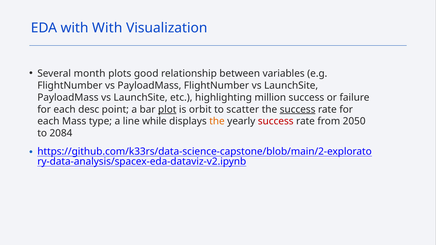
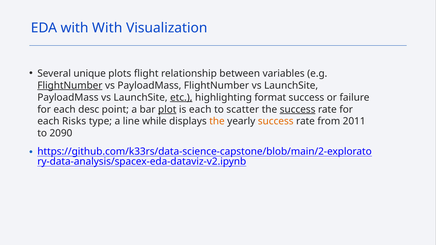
month: month -> unique (90, 74)
good: good -> flight (146, 74)
FlightNumber underline: none -> present (70, 86)
etc underline: none -> present (181, 98)
million: million -> format (270, 98)
is orbit: orbit -> each (200, 109)
Mass: Mass -> Risks (74, 121)
success colour: red -> orange (276, 121)
2050: 2050 -> 2011 (354, 121)
2084: 2084 -> 2090 (61, 133)
